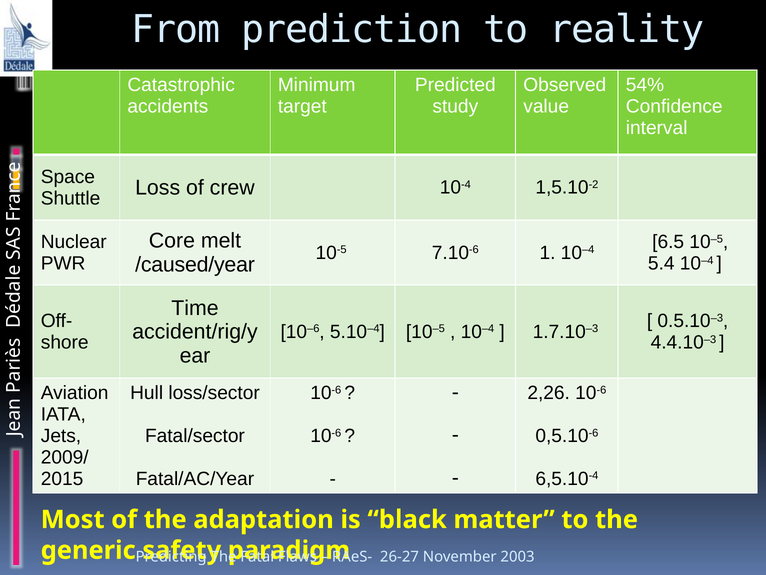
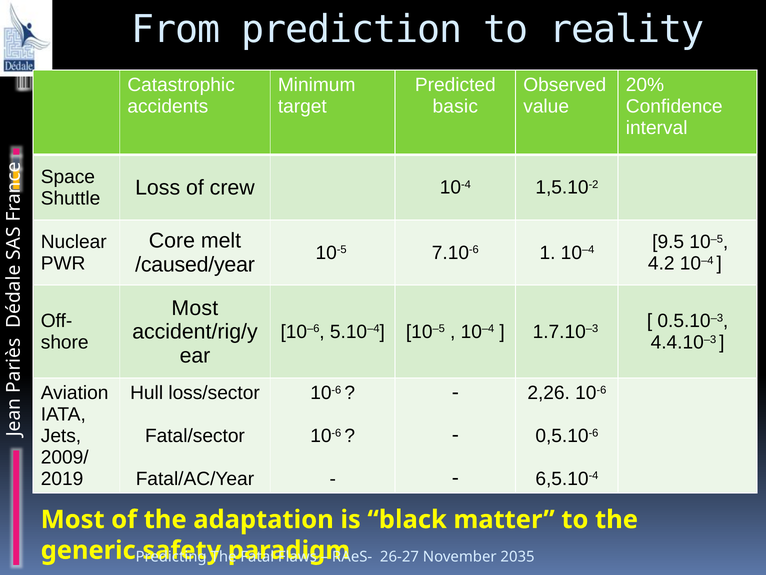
54%: 54% -> 20% (645, 85)
study: study -> basic (455, 106)
6.5: 6.5 -> 9.5 (668, 242)
5.4: 5.4 -> 4.2 (661, 263)
Time: Time -> Most (195, 308)
2015: 2015 -> 2019 (62, 478)
2003: 2003 -> 2035 (518, 556)
